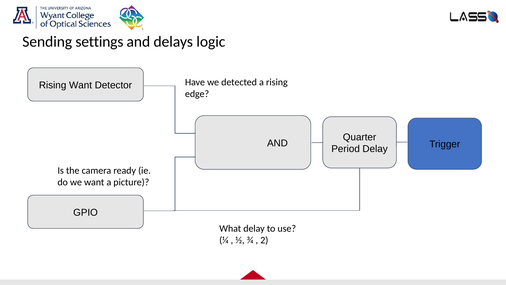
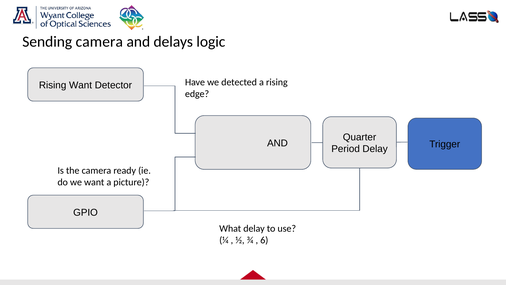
Sending settings: settings -> camera (99, 42)
2: 2 -> 6 (264, 240)
